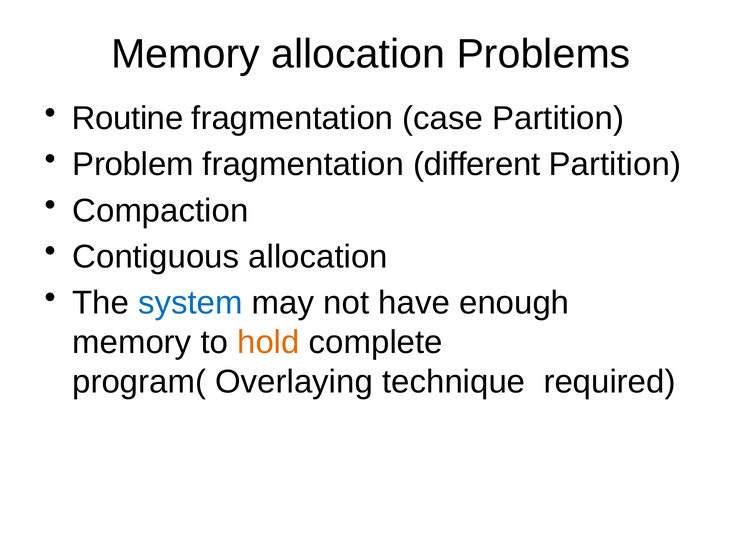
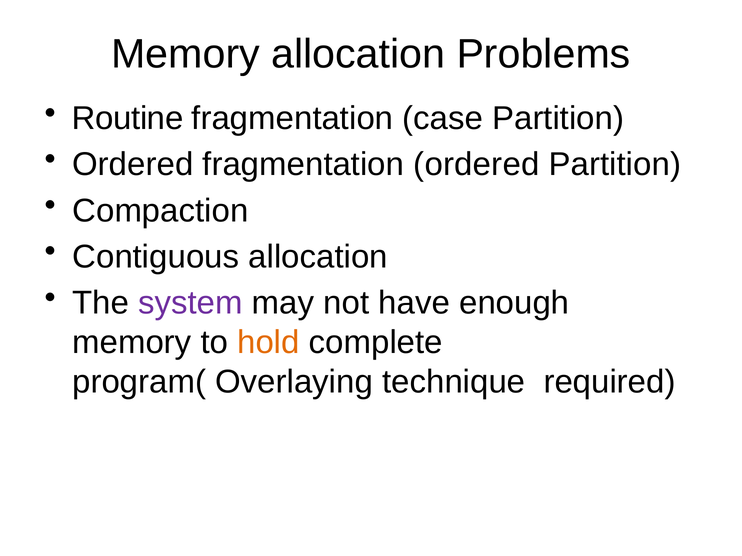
Problem: Problem -> Ordered (133, 165)
fragmentation different: different -> ordered (476, 165)
system colour: blue -> purple (191, 303)
